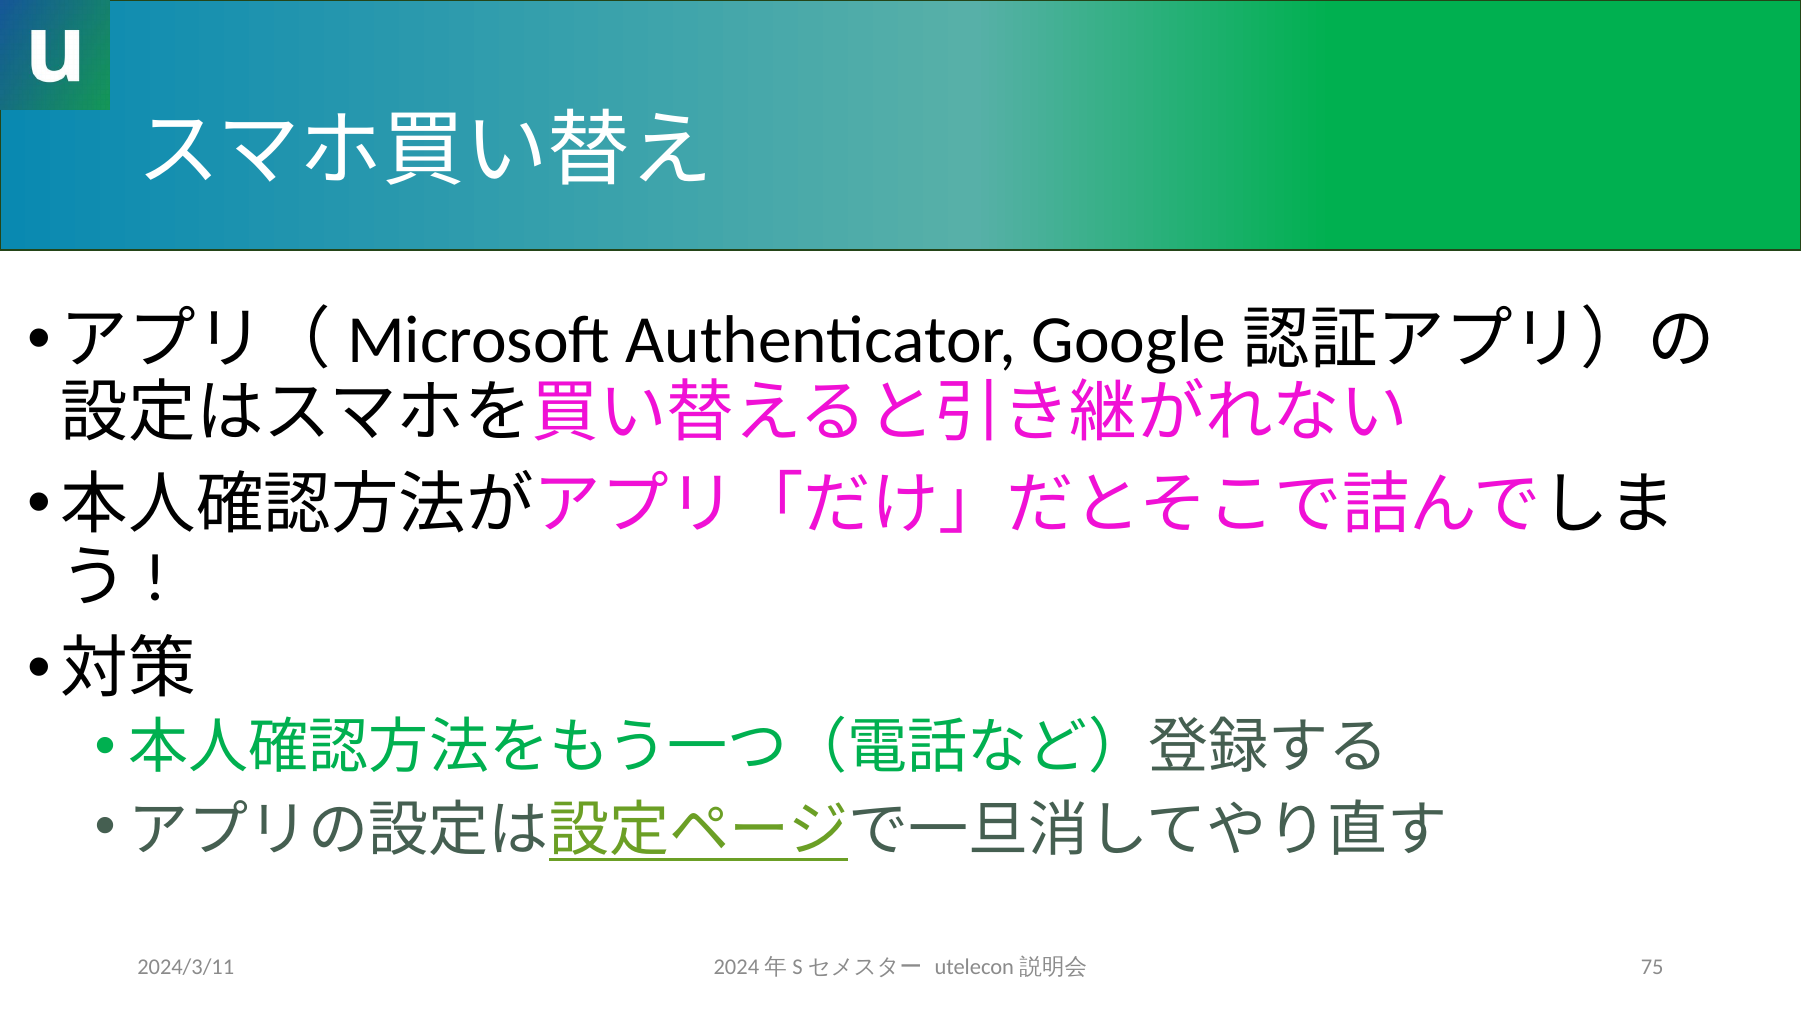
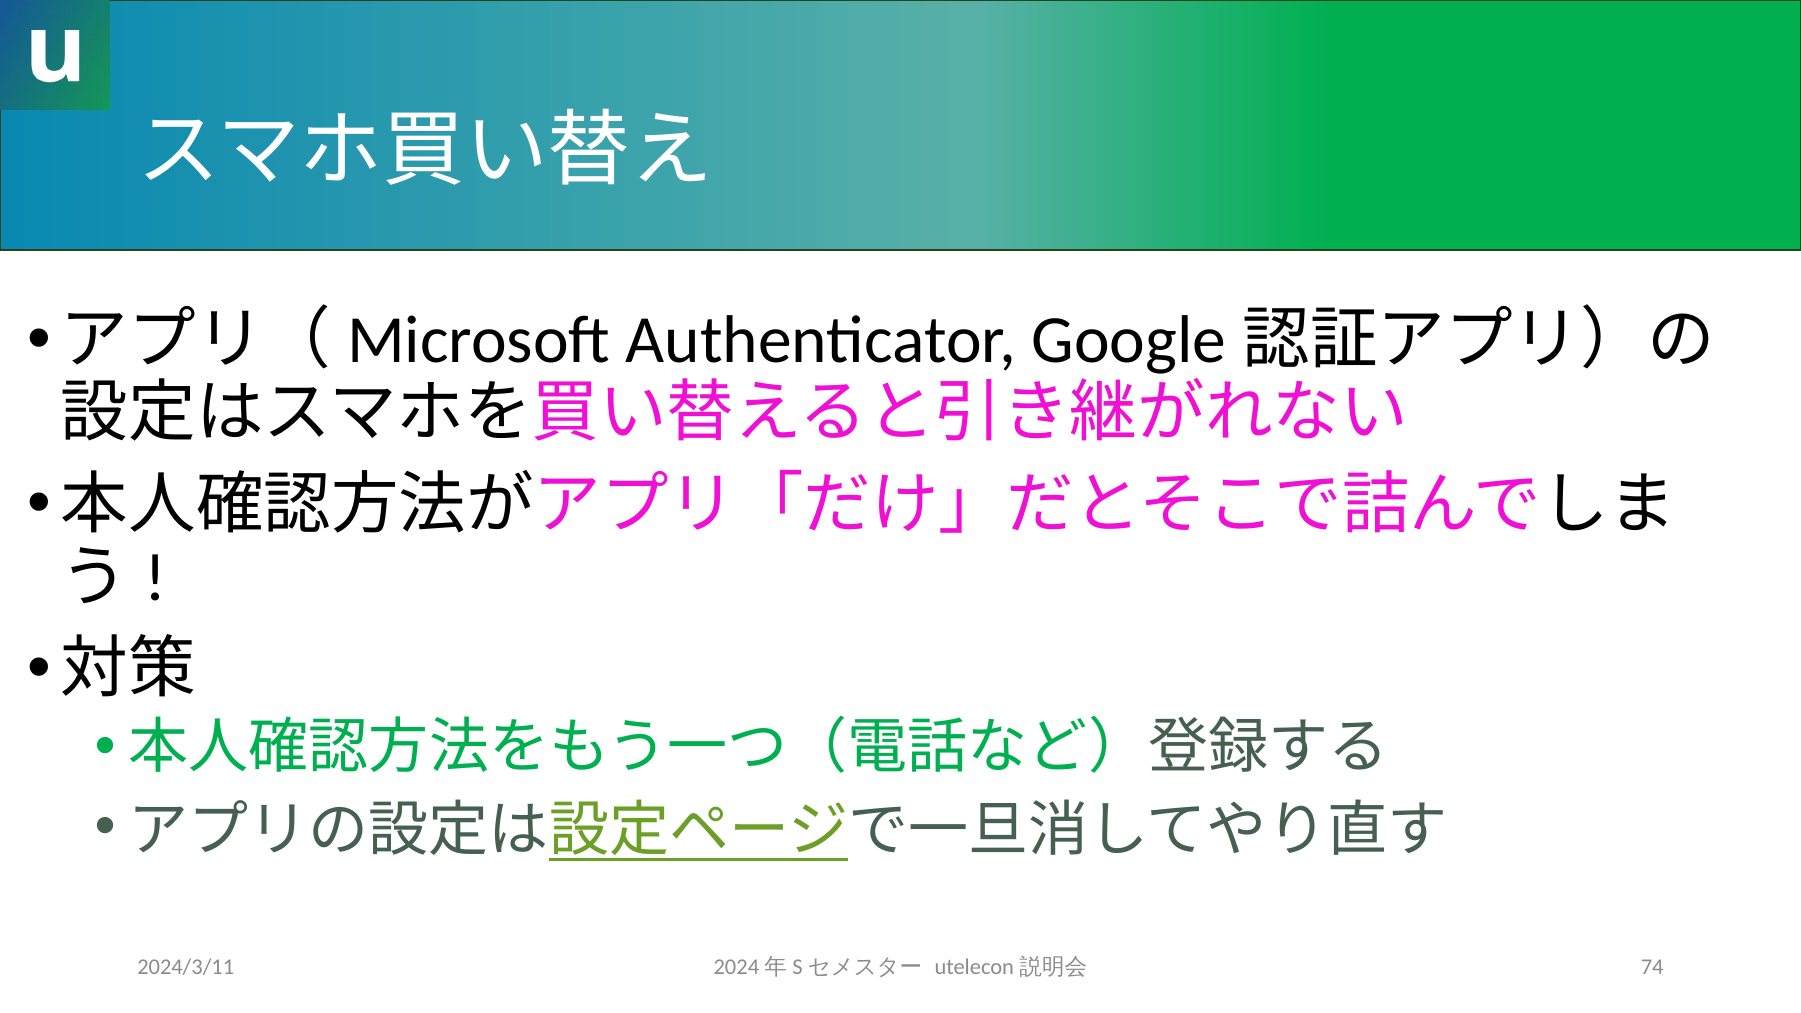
75: 75 -> 74 (1652, 967)
